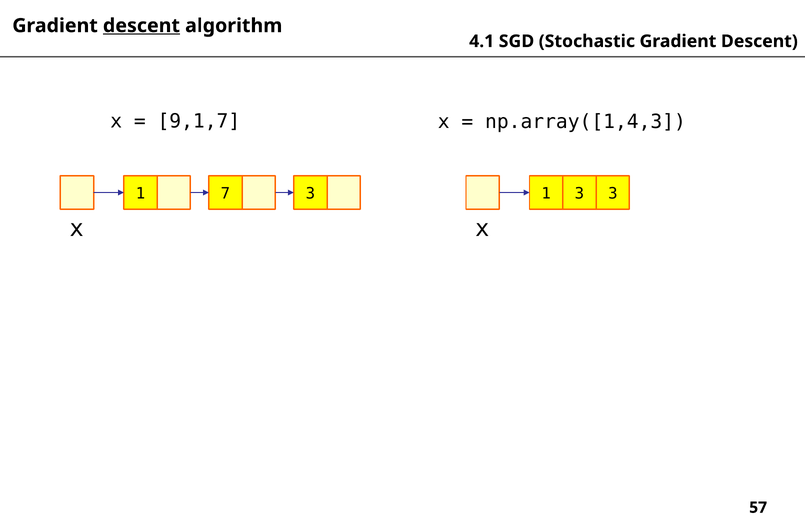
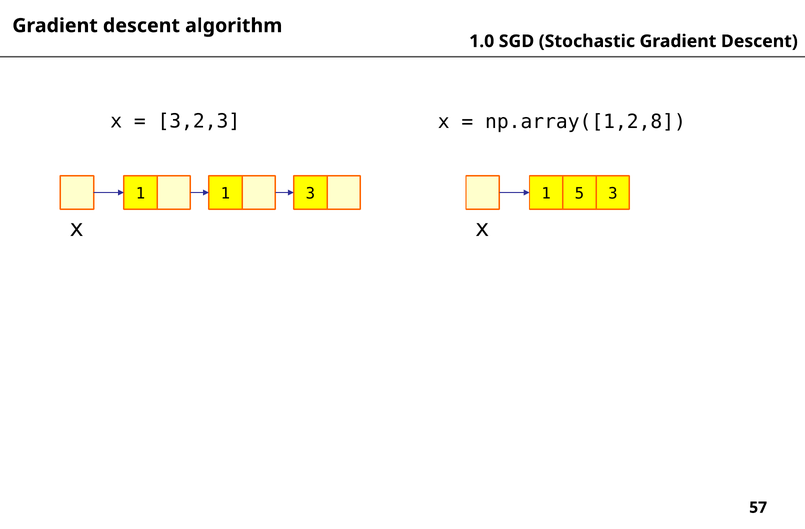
descent underline: present -> none (141, 26)
4.1: 4.1 -> 1.0 (482, 41)
9,1,7: 9,1,7 -> 3,2,3 (199, 121)
np.array([1,4,3: np.array([1,4,3 -> np.array([1,2,8 (586, 122)
1 7: 7 -> 1 (225, 194)
1 3: 3 -> 5 (579, 194)
